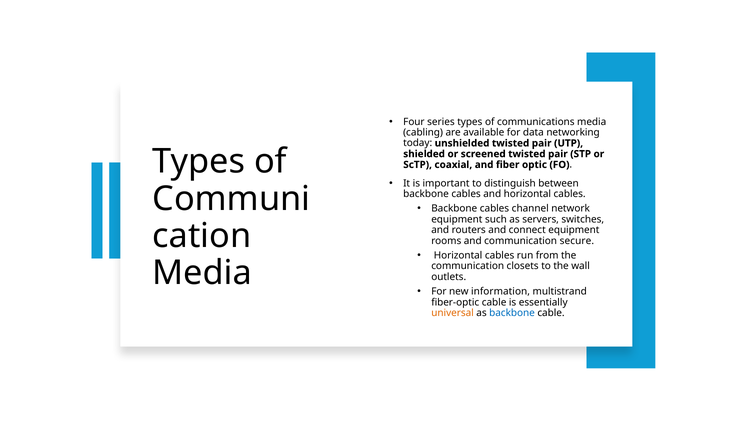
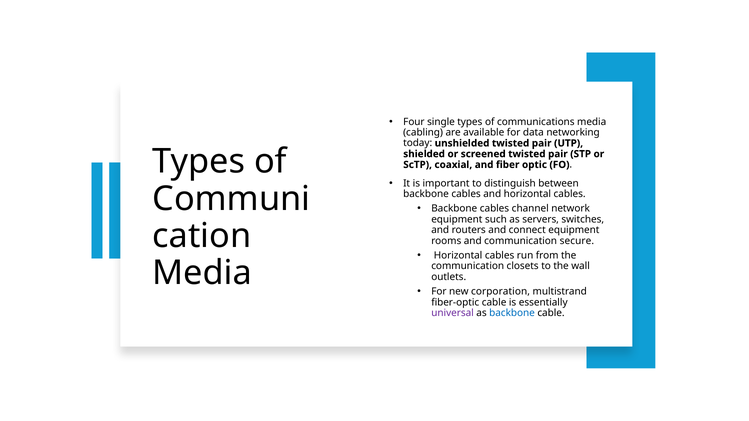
series: series -> single (441, 122)
information: information -> corporation (500, 292)
universal colour: orange -> purple (453, 313)
